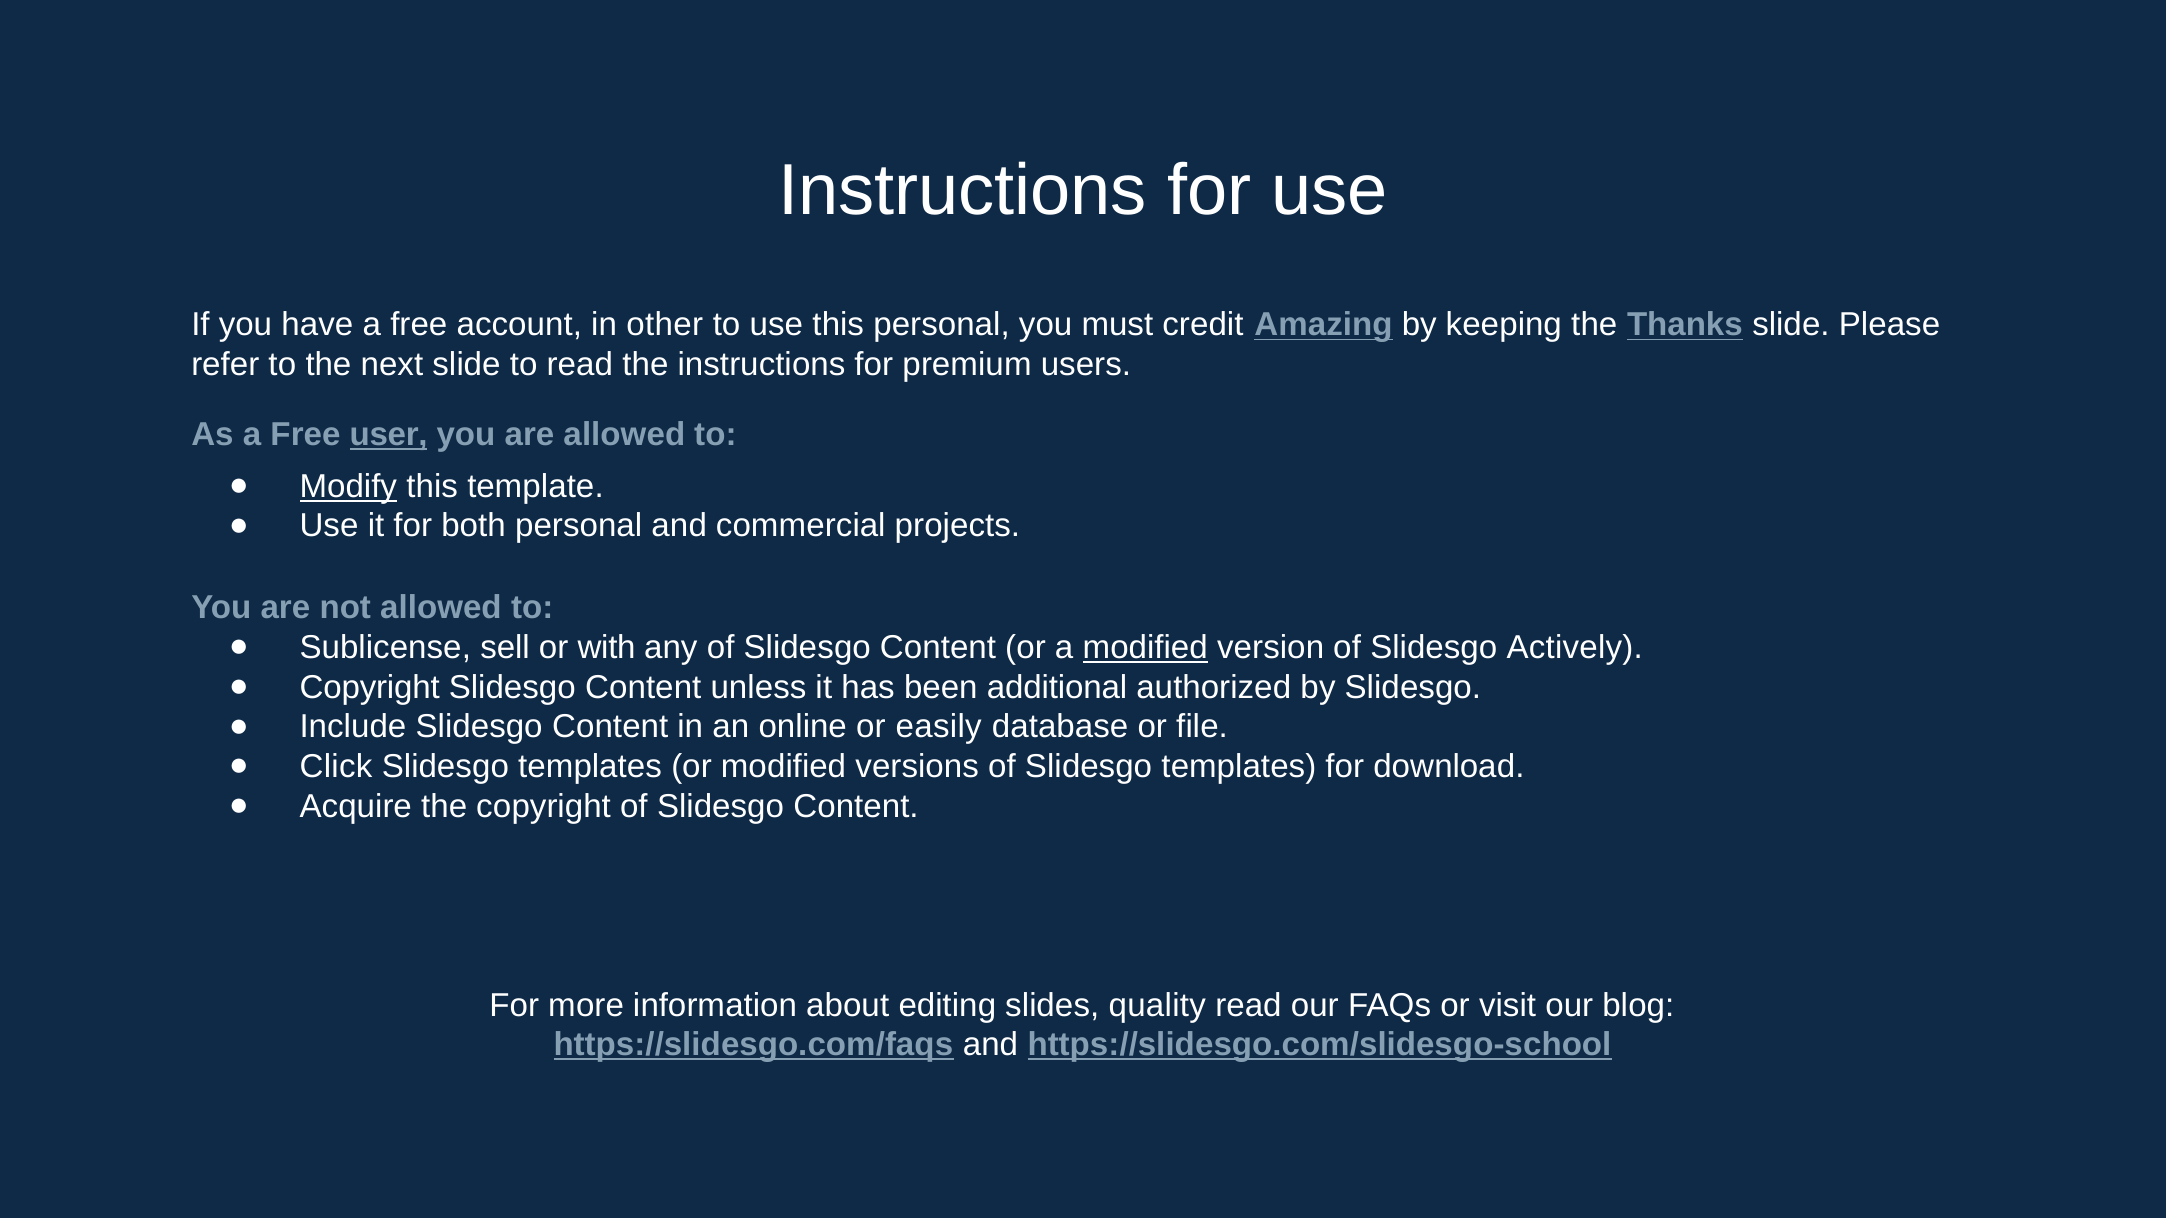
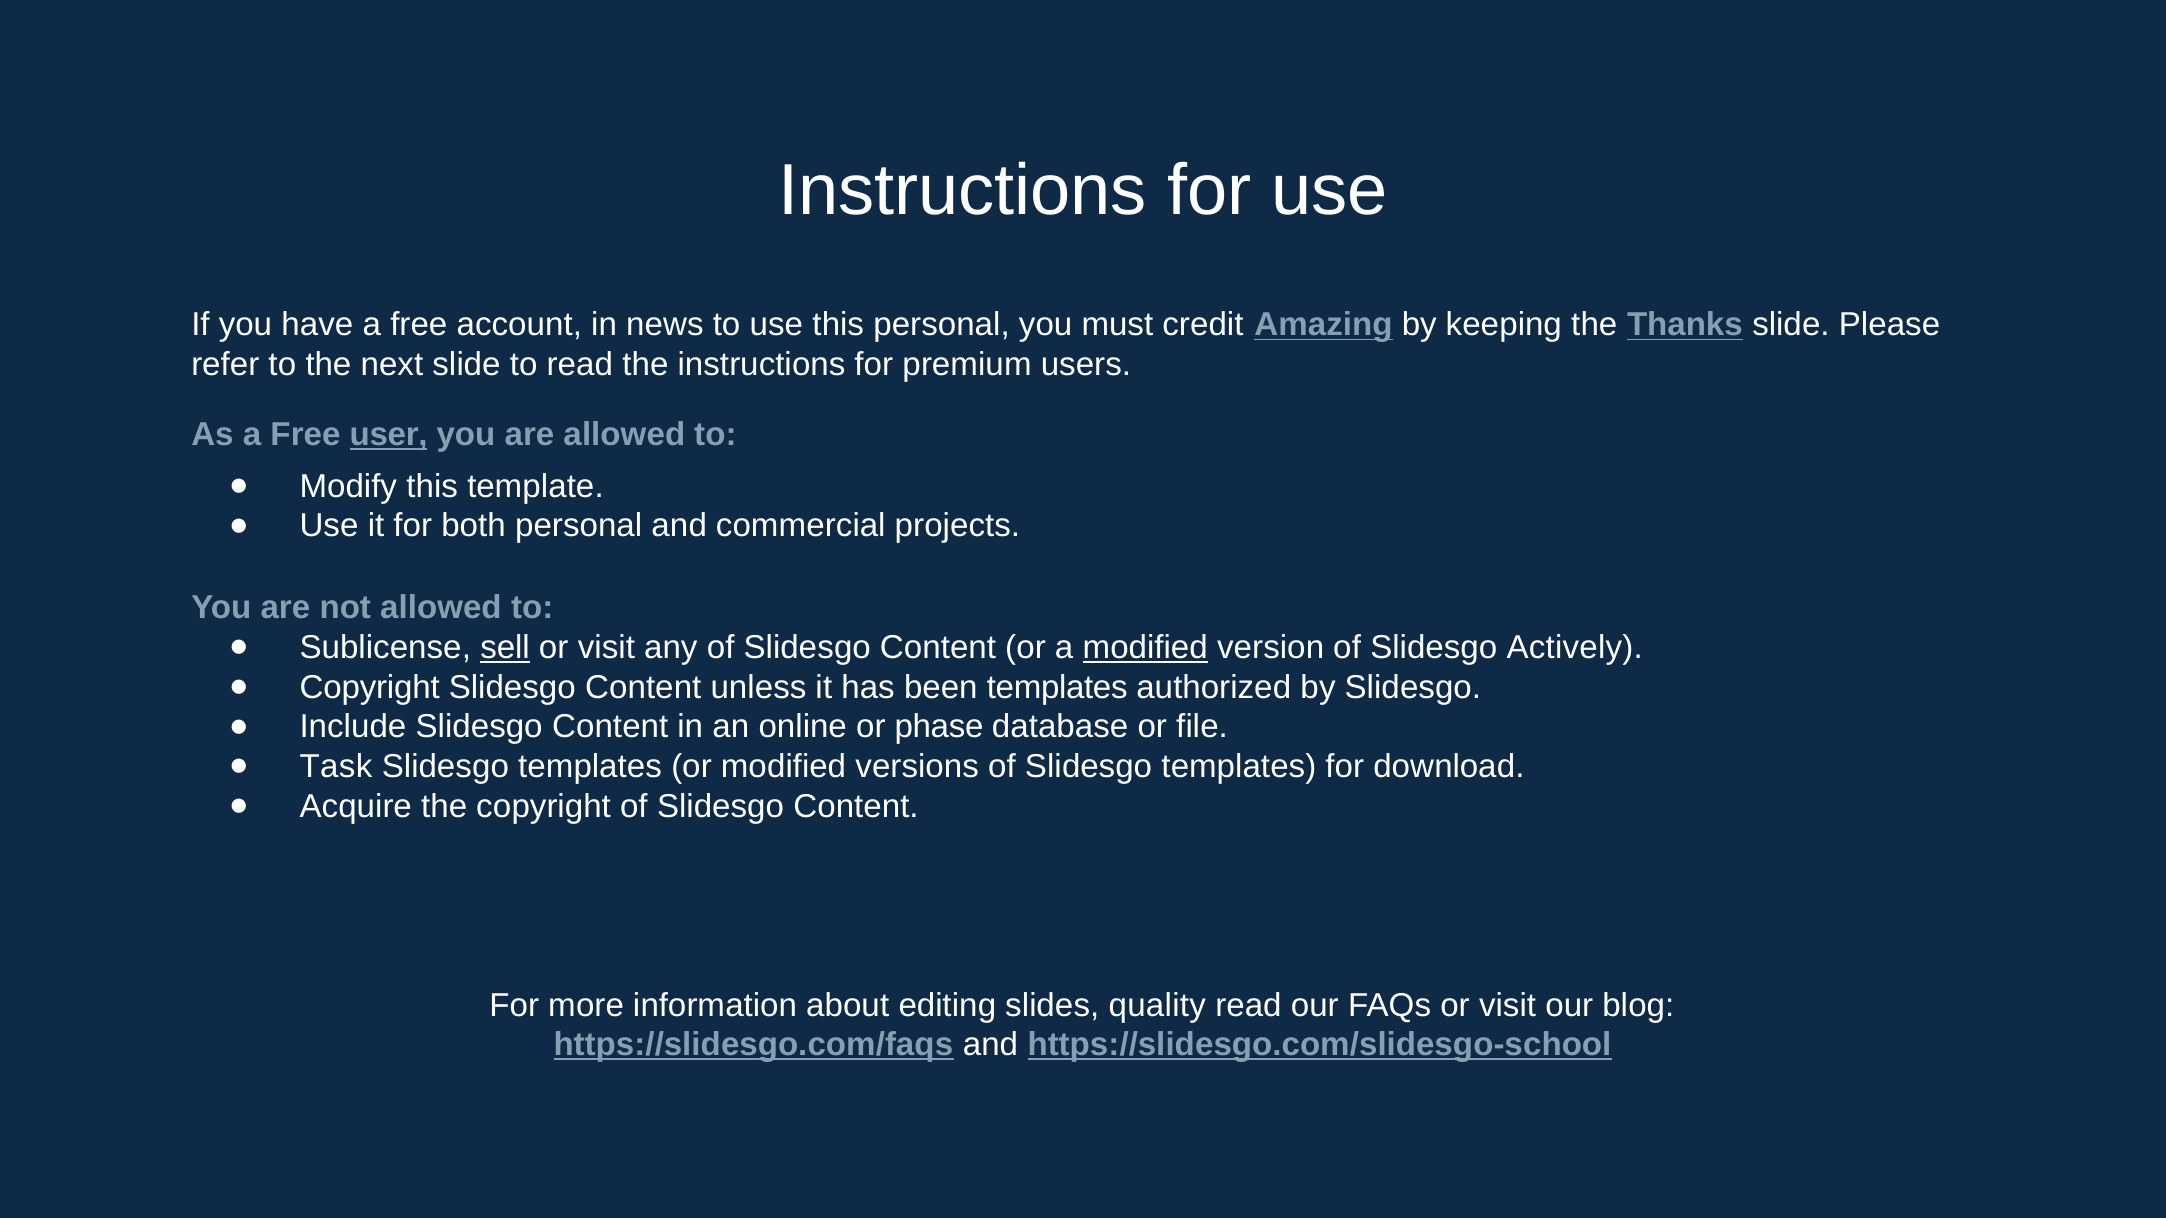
other: other -> news (665, 325)
Modify underline: present -> none (348, 486)
sell underline: none -> present (505, 648)
with: with -> visit (606, 648)
been additional: additional -> templates (1057, 688)
easily: easily -> phase (939, 727)
Click: Click -> Task (336, 767)
